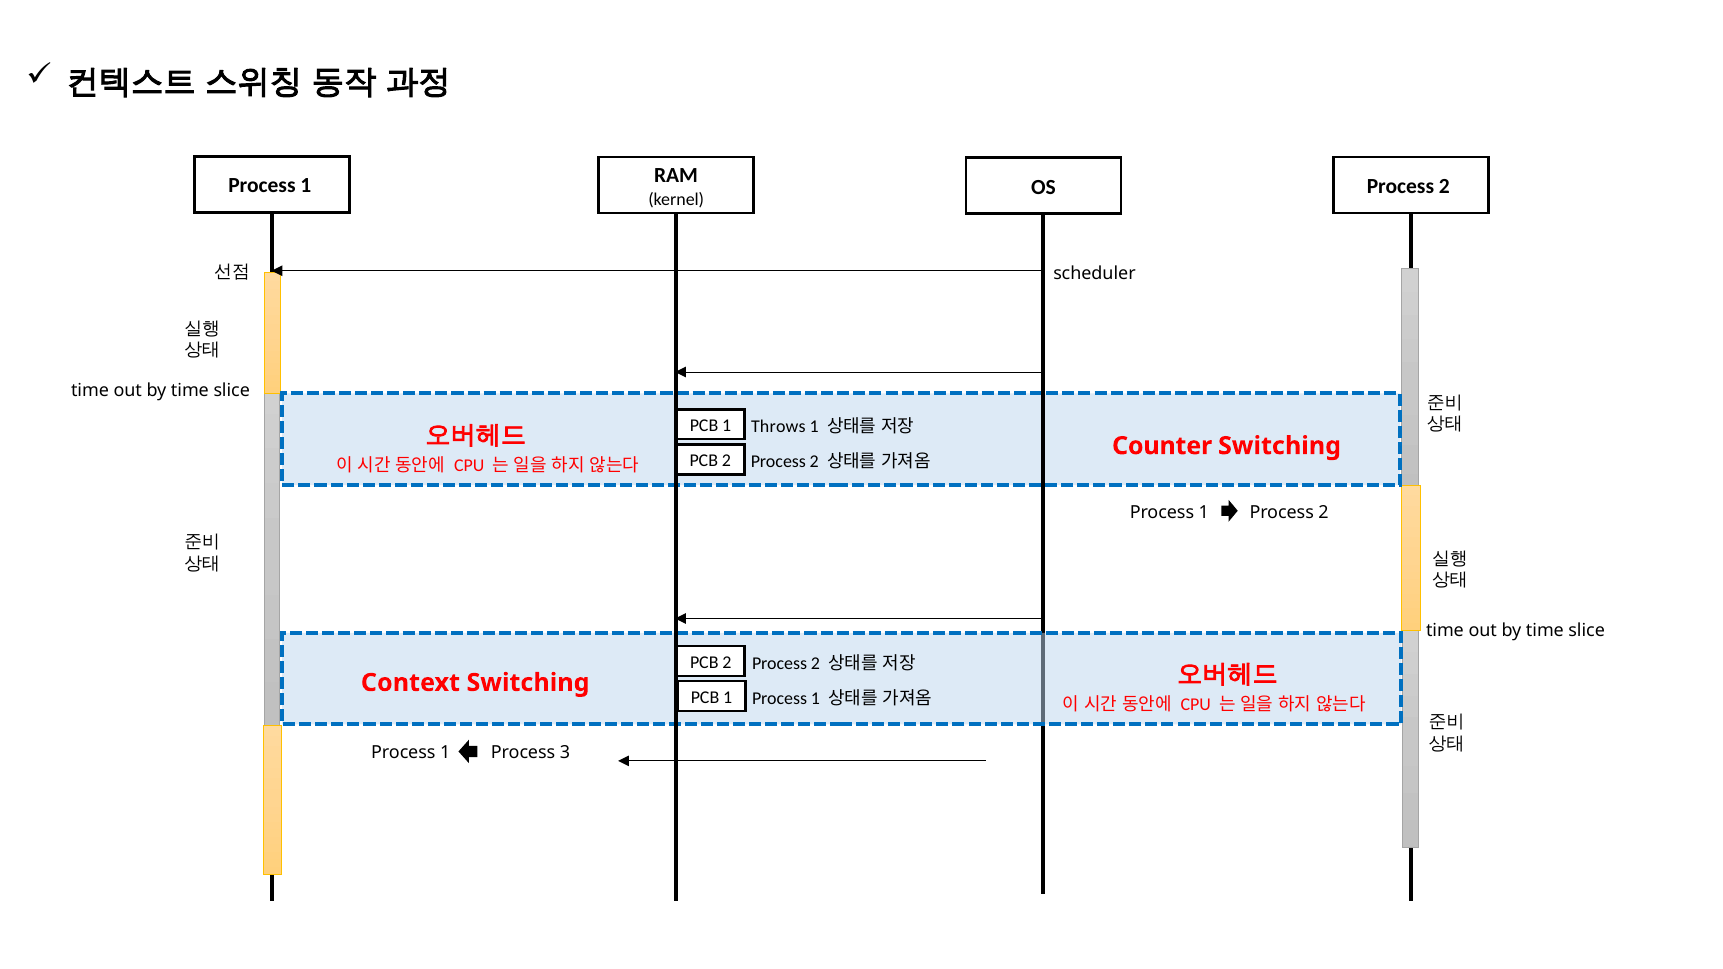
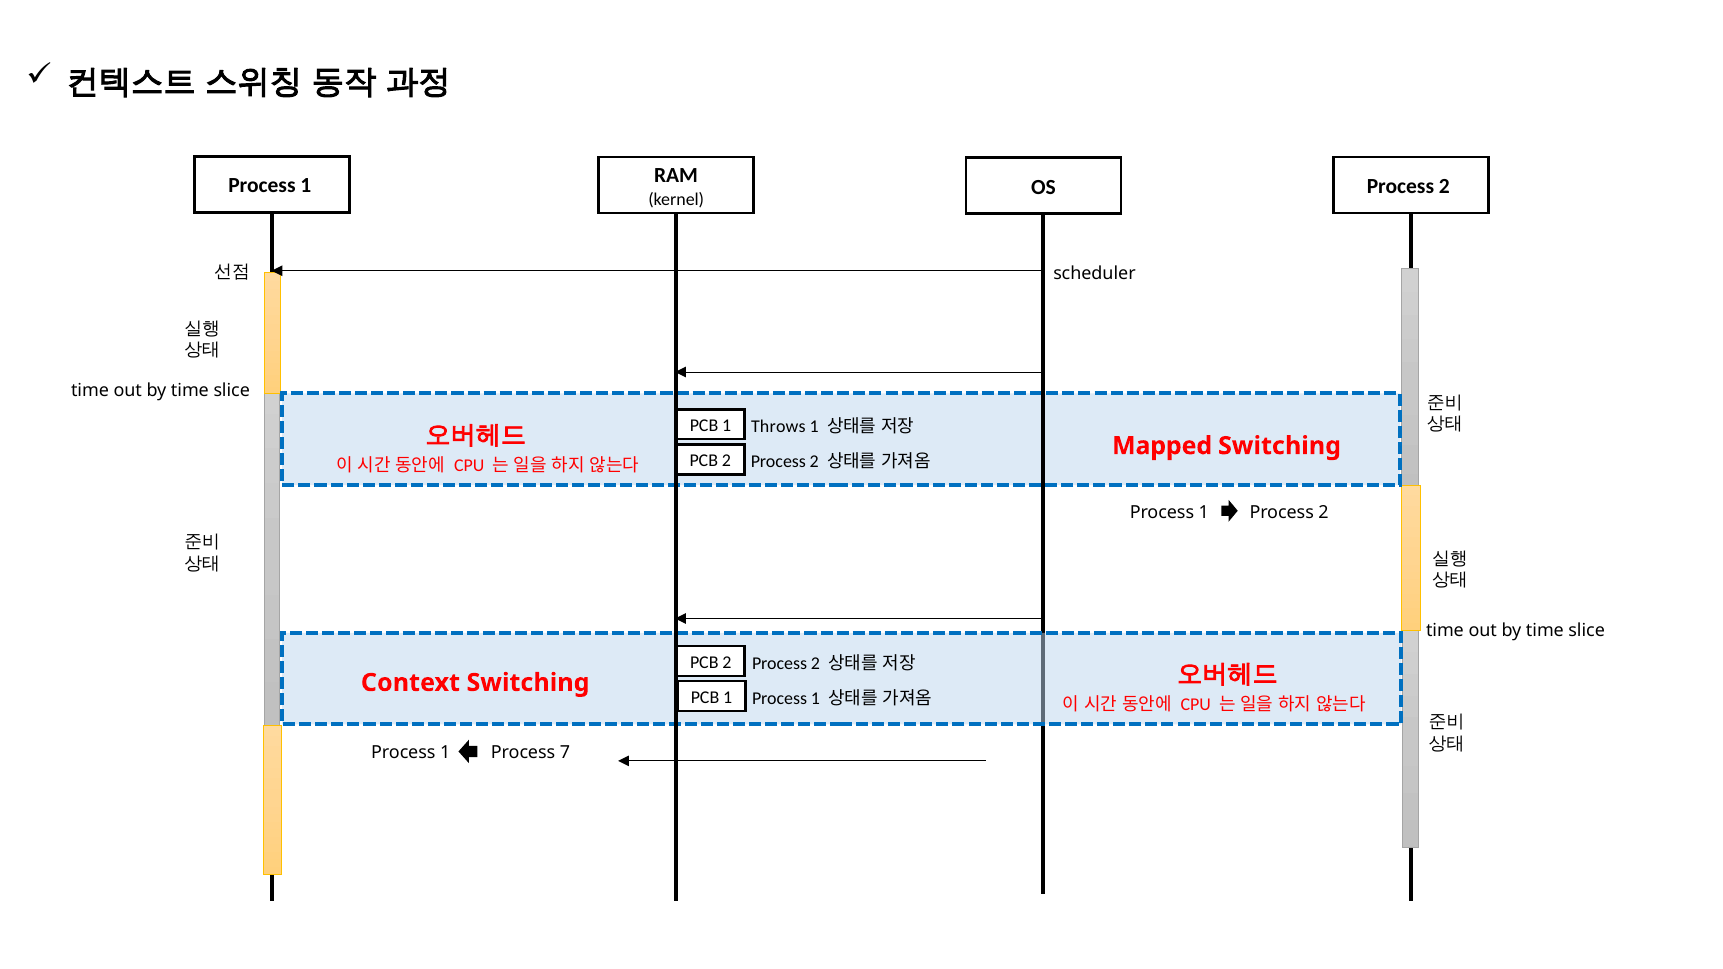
Counter: Counter -> Mapped (1162, 446)
3: 3 -> 7 (565, 753)
